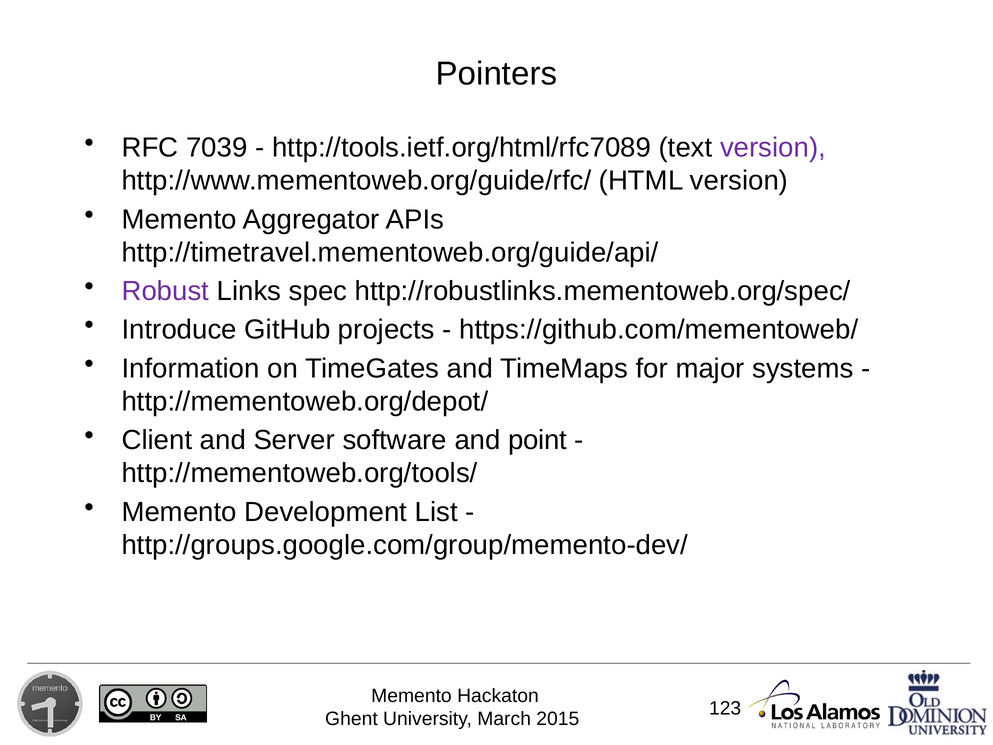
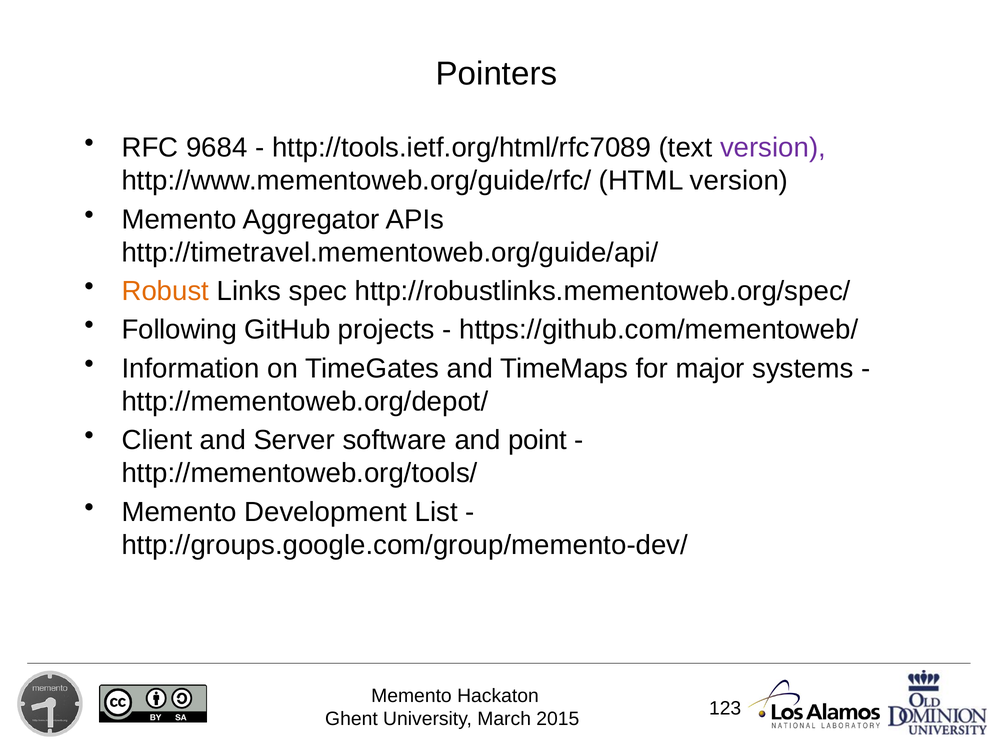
7039: 7039 -> 9684 (217, 148)
Robust colour: purple -> orange (165, 291)
Introduce: Introduce -> Following (179, 330)
